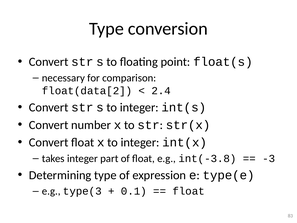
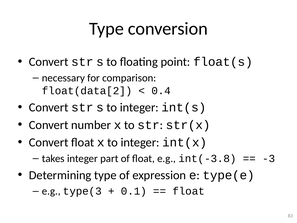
2.4: 2.4 -> 0.4 (161, 91)
